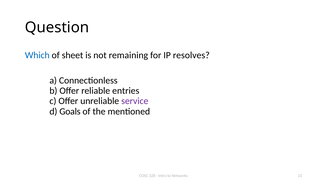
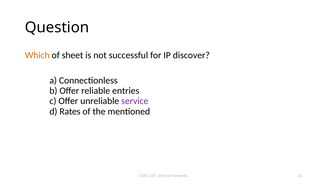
Which colour: blue -> orange (37, 55)
remaining: remaining -> successful (128, 55)
resolves: resolves -> discover (191, 55)
Goals: Goals -> Rates (70, 111)
